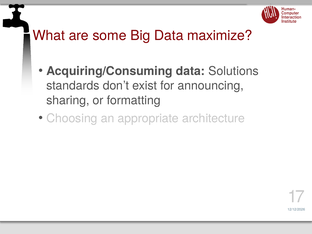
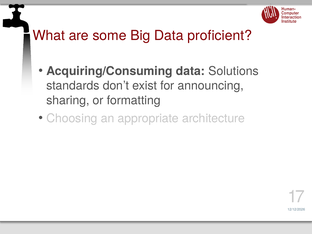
maximize: maximize -> proficient (220, 35)
